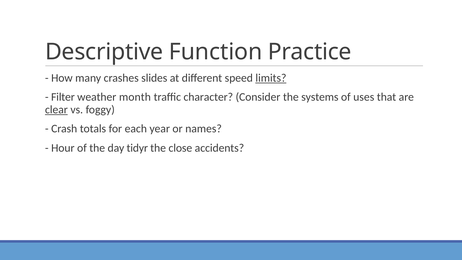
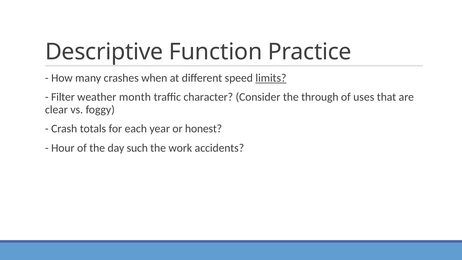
slides: slides -> when (154, 78)
systems: systems -> through (320, 97)
clear underline: present -> none (56, 110)
names: names -> honest (204, 129)
tidyr: tidyr -> such (137, 148)
close: close -> work (180, 148)
